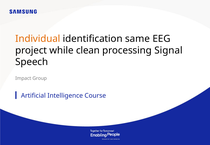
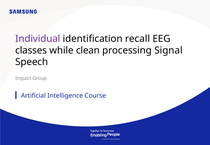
Individual colour: orange -> purple (38, 39)
same: same -> recall (138, 39)
project: project -> classes (31, 50)
